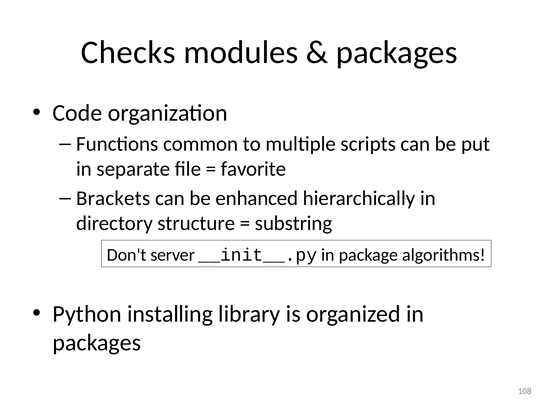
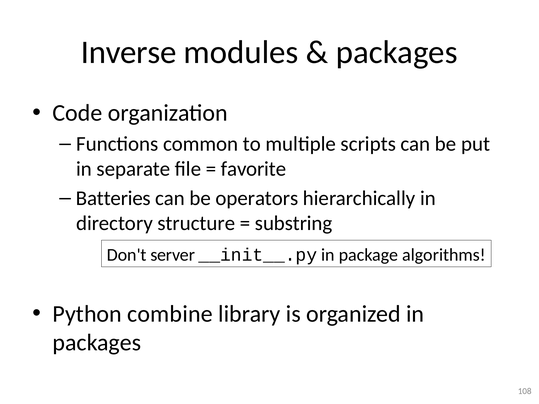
Checks: Checks -> Inverse (129, 52)
Brackets: Brackets -> Batteries (113, 198)
enhanced: enhanced -> operators (257, 198)
installing: installing -> combine (170, 314)
